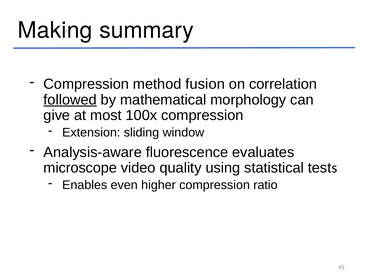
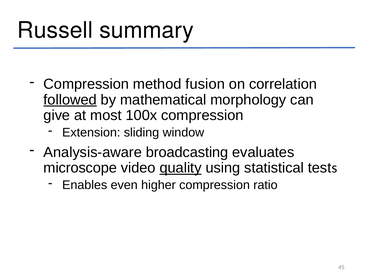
Making: Making -> Russell (55, 30)
fluorescence: fluorescence -> broadcasting (187, 153)
quality underline: none -> present (181, 168)
